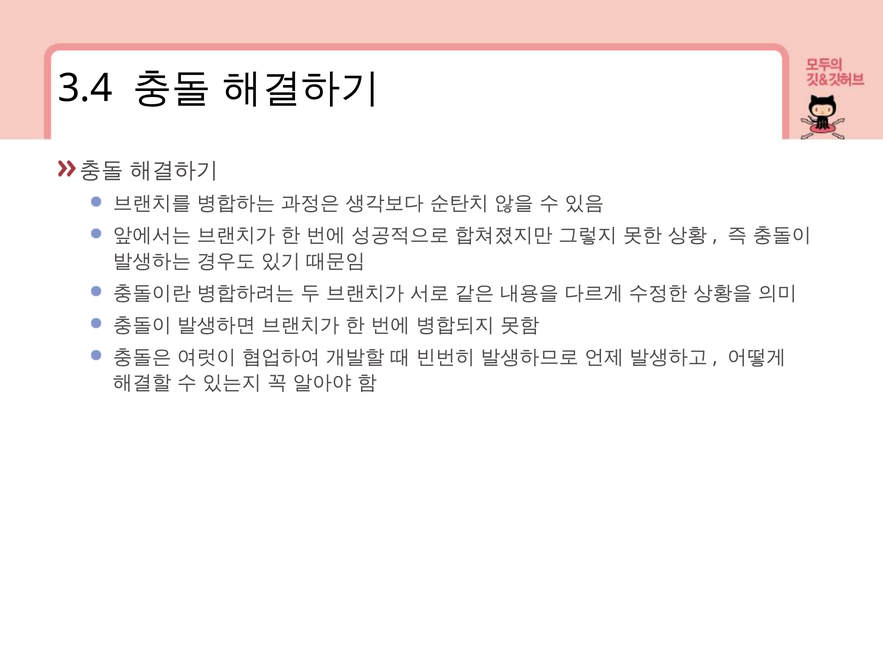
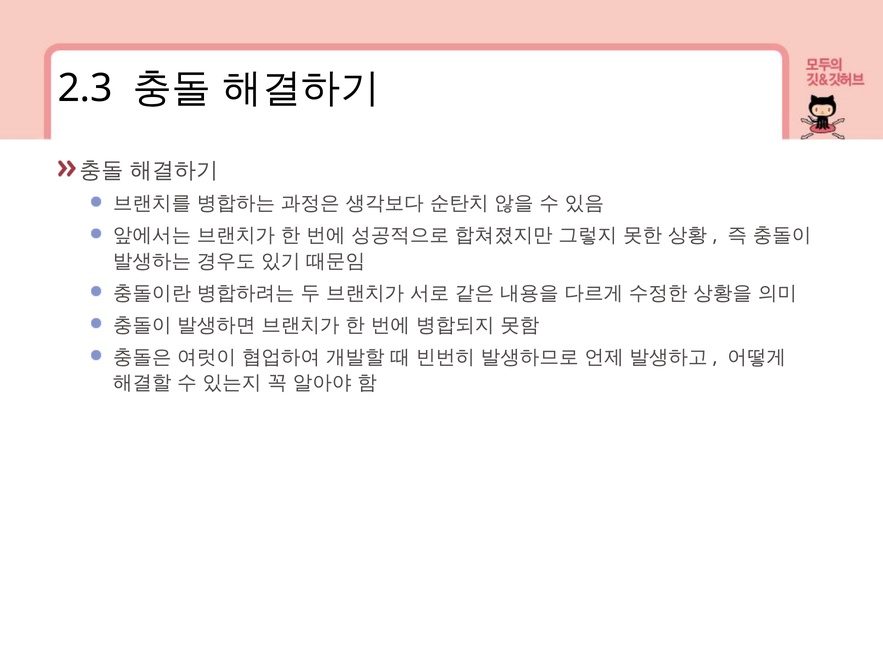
3.4: 3.4 -> 2.3 (85, 88)
